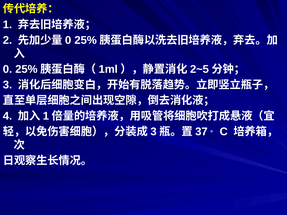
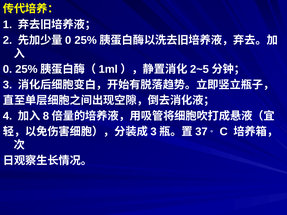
1: 1 -> 8 (46, 116)
